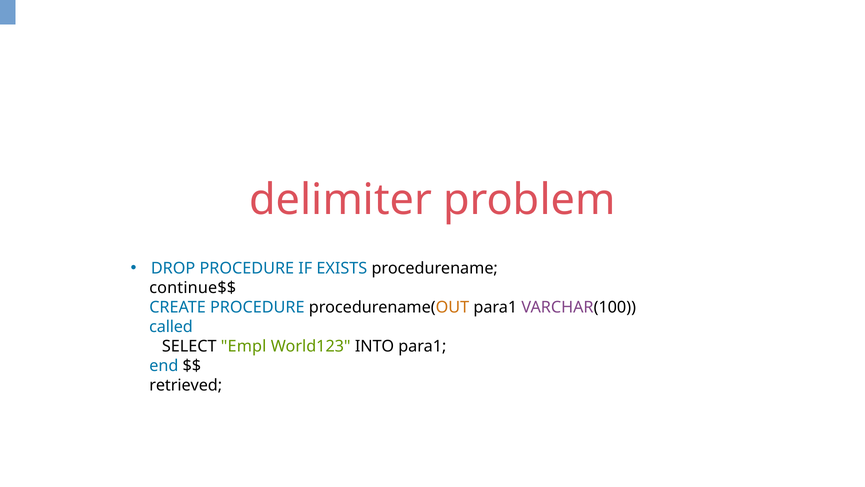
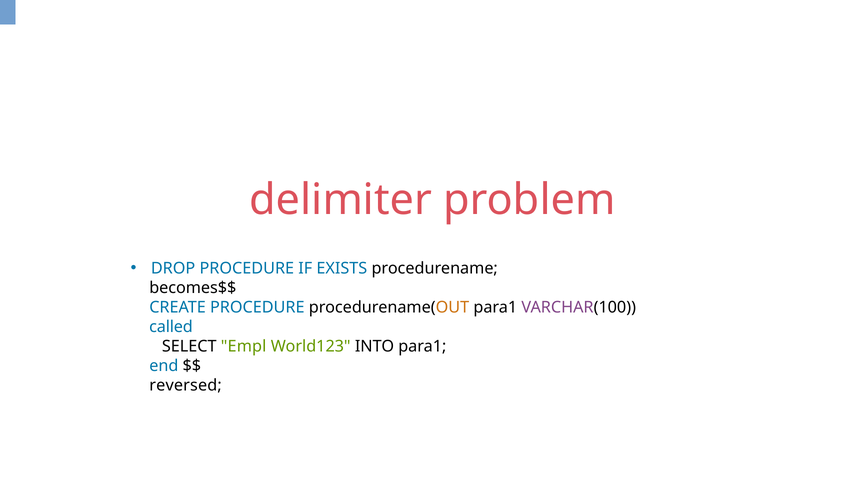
continue$$: continue$$ -> becomes$$ (193, 288)
retrieved: retrieved -> reversed (186, 385)
